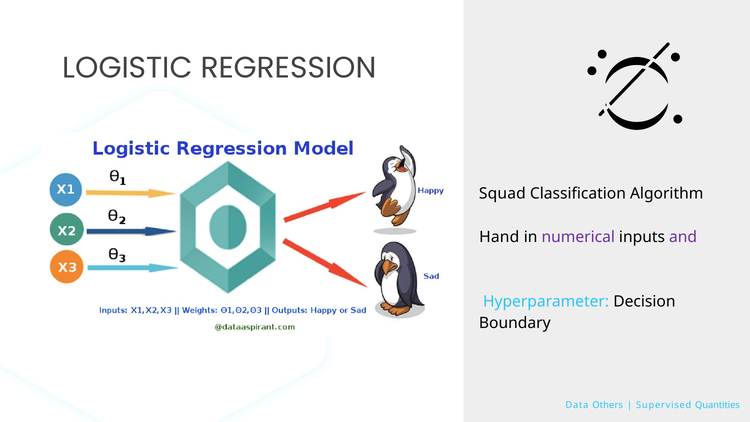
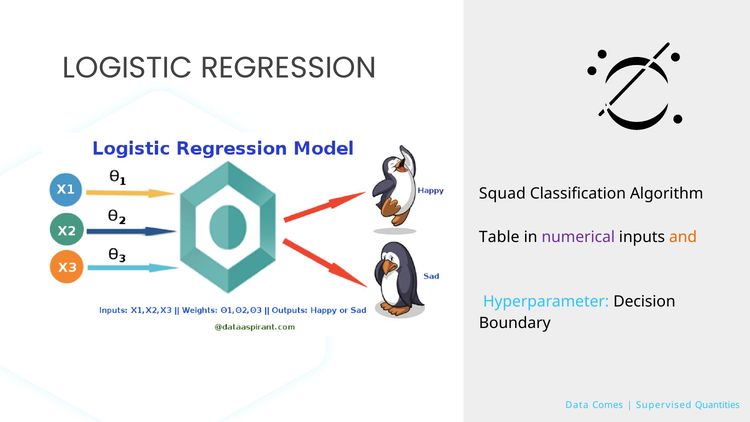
Hand: Hand -> Table (499, 237)
and colour: purple -> orange (683, 237)
Others: Others -> Comes (608, 405)
